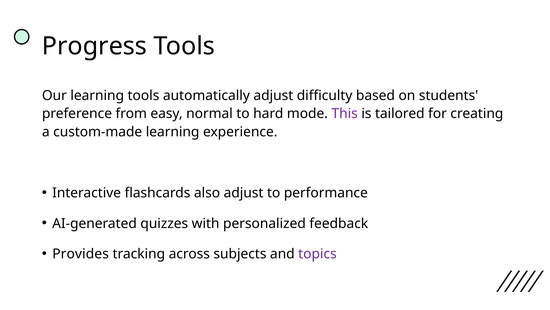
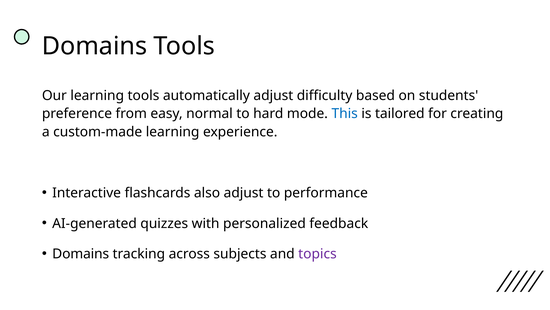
Progress: Progress -> Domains (95, 46)
This colour: purple -> blue (345, 113)
Provides: Provides -> Domains (81, 253)
